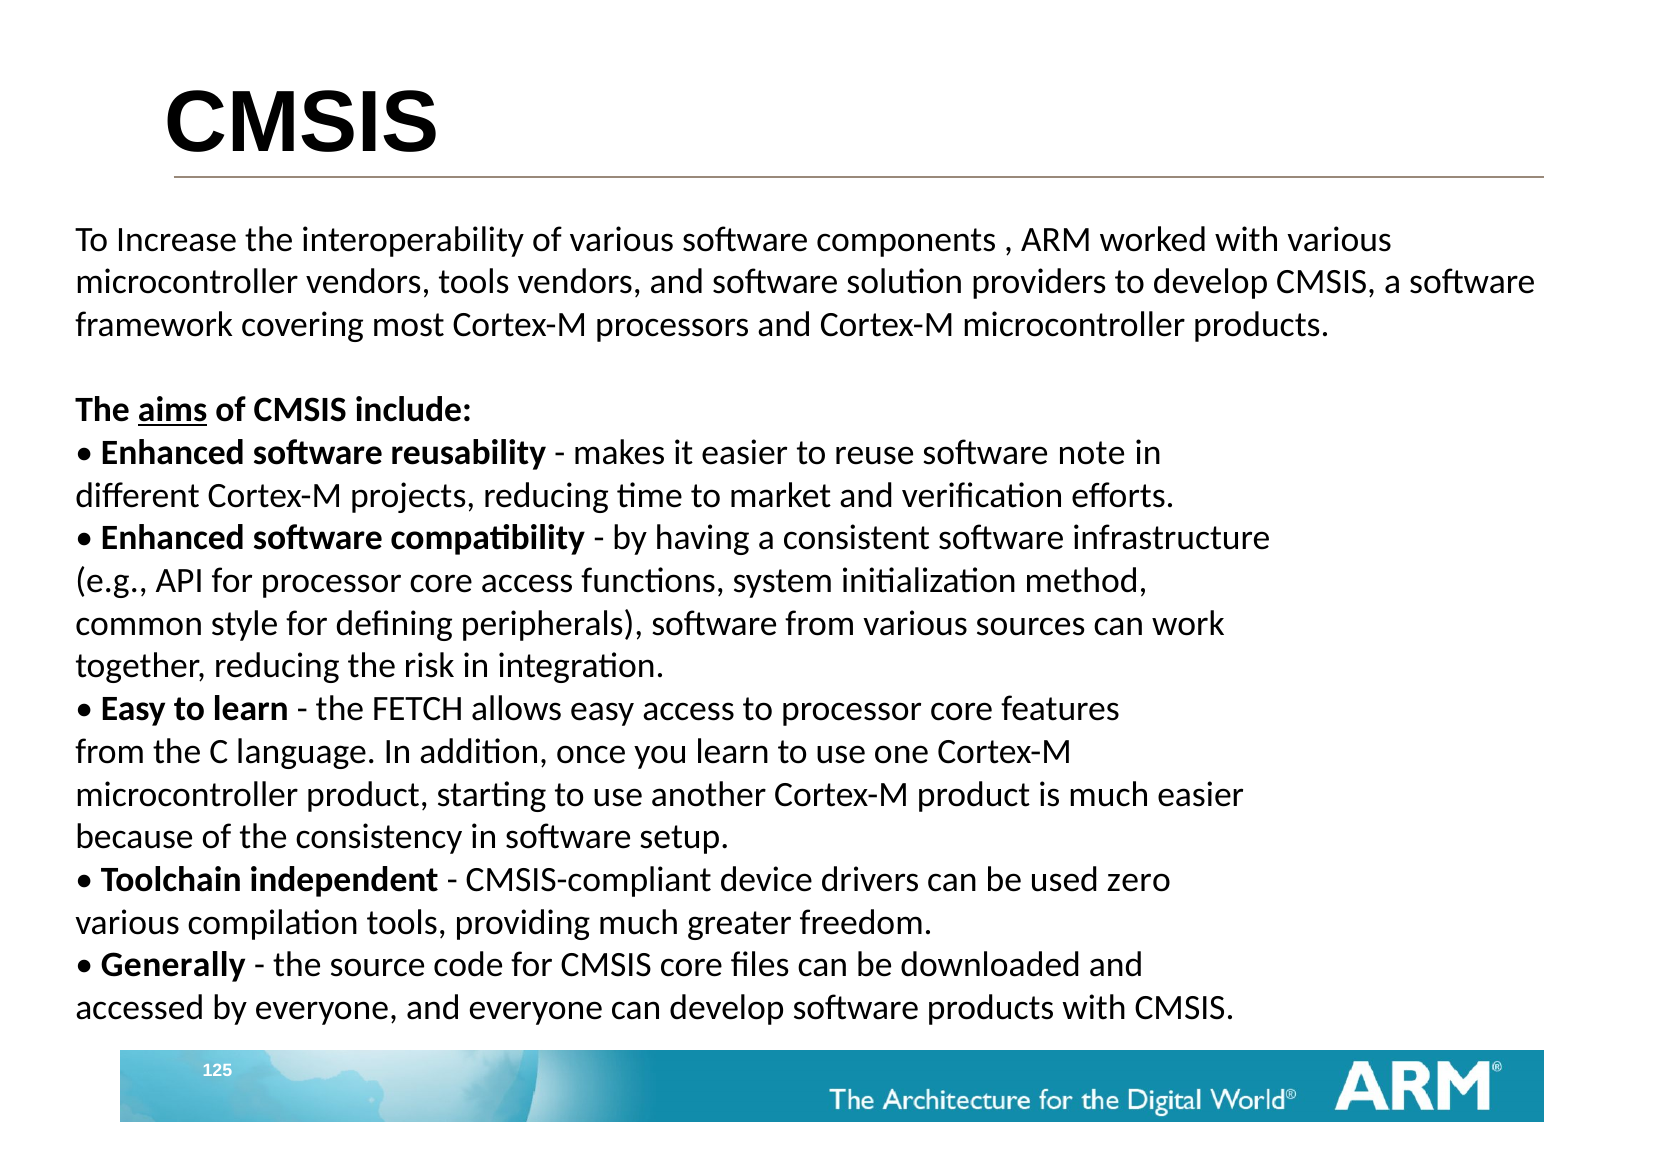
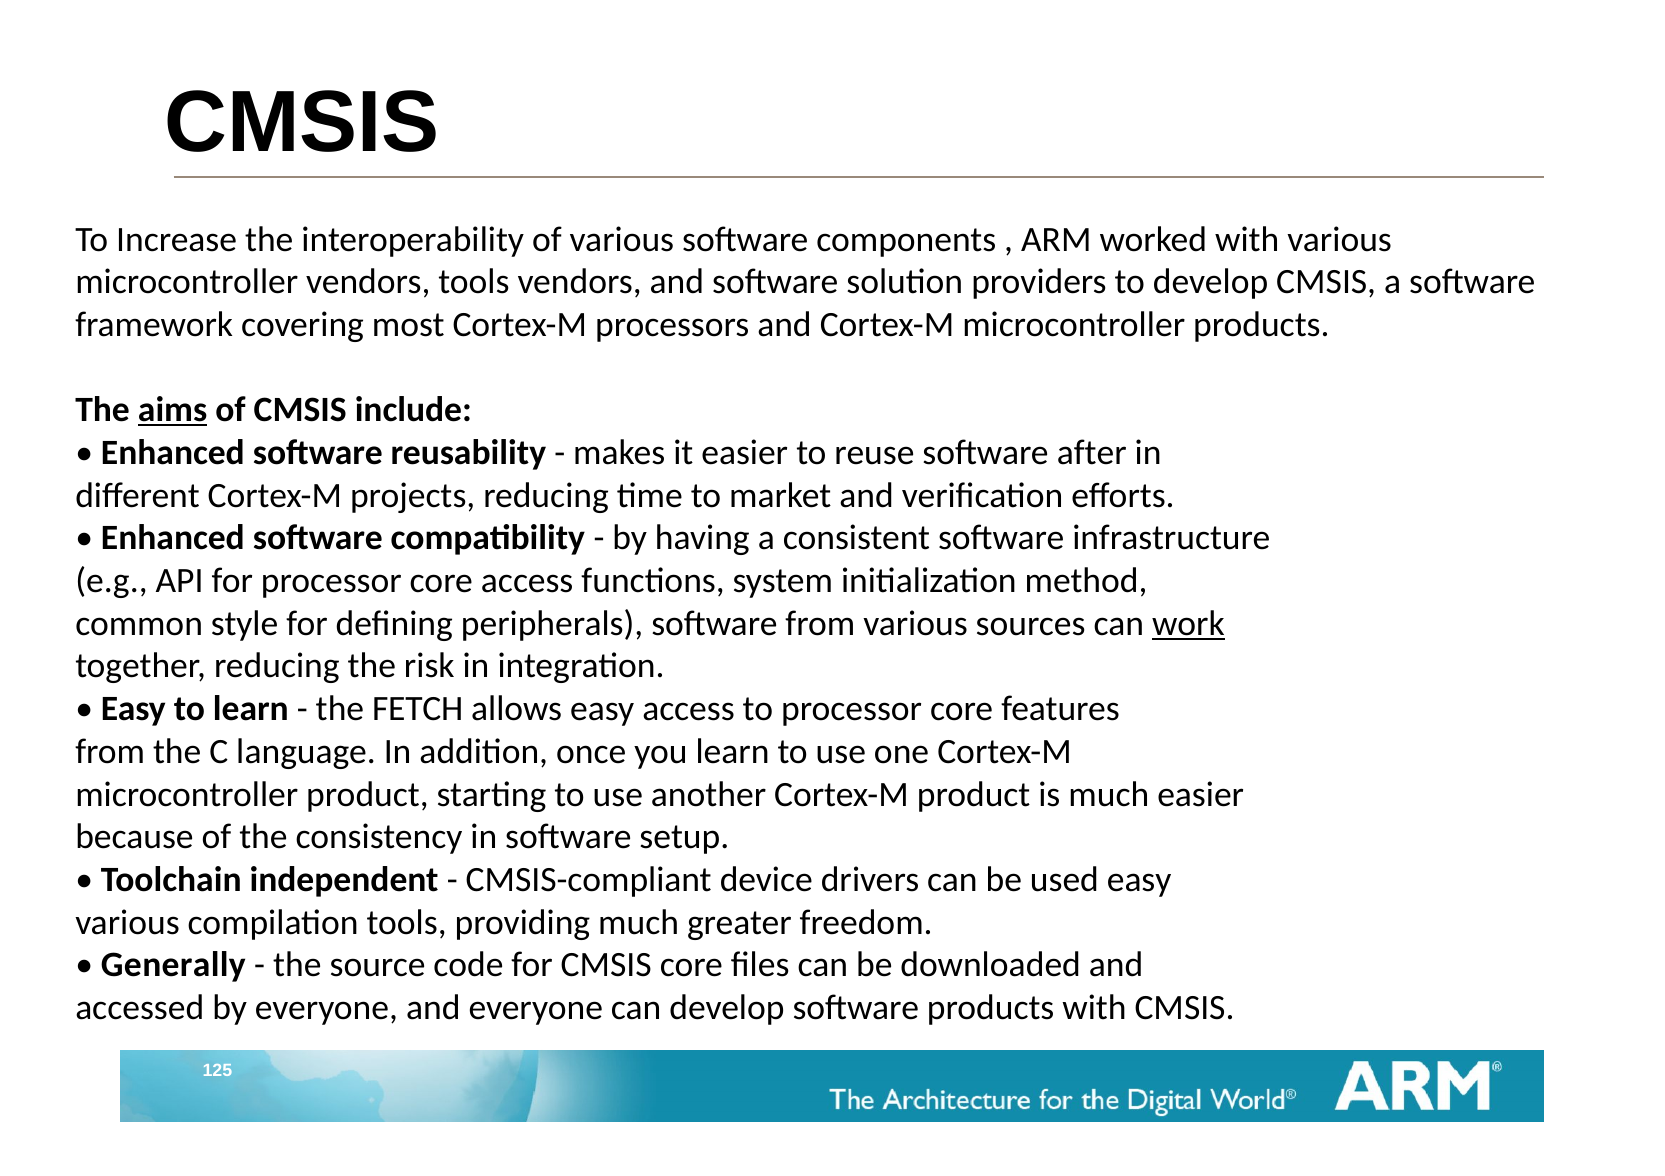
note: note -> after (1092, 453)
work underline: none -> present (1188, 624)
used zero: zero -> easy (1139, 880)
